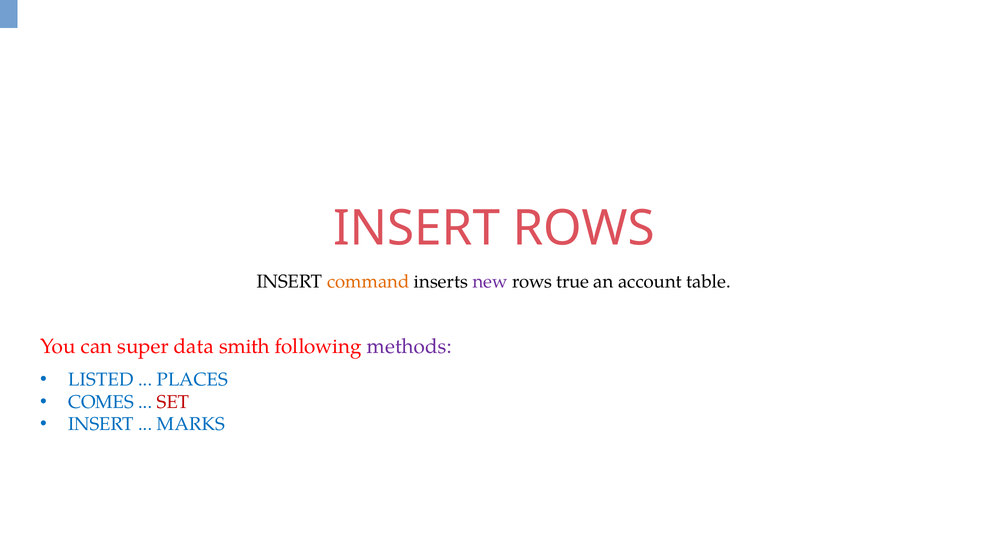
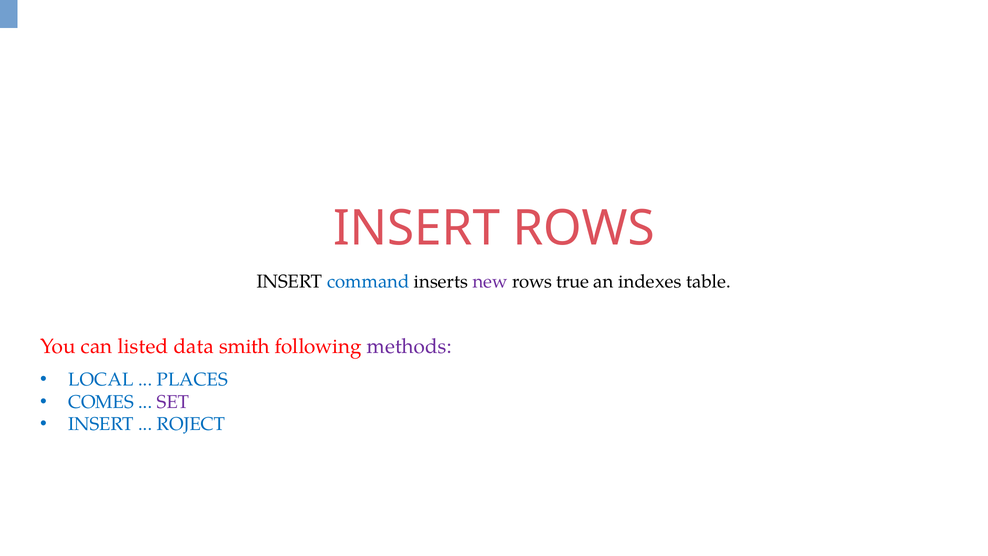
command colour: orange -> blue (368, 282)
account: account -> indexes (650, 282)
super: super -> listed (143, 346)
LISTED: LISTED -> LOCAL (101, 380)
SET colour: red -> purple (173, 402)
MARKS: MARKS -> ROJECT (191, 424)
